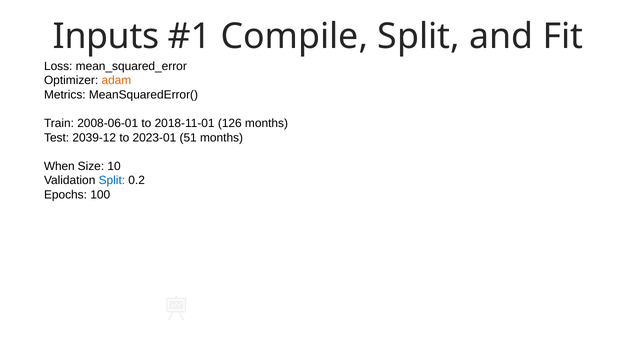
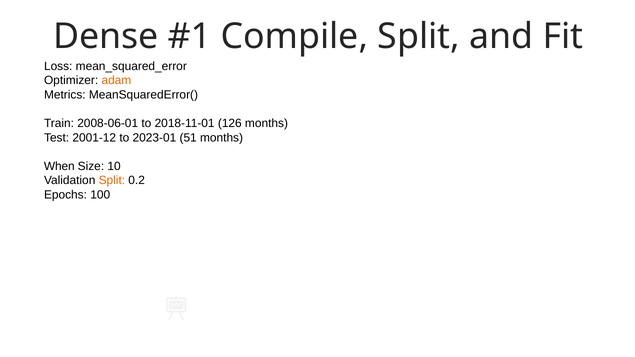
Inputs: Inputs -> Dense (106, 36)
2039-12: 2039-12 -> 2001-12 (94, 138)
Split colour: blue -> orange (112, 181)
